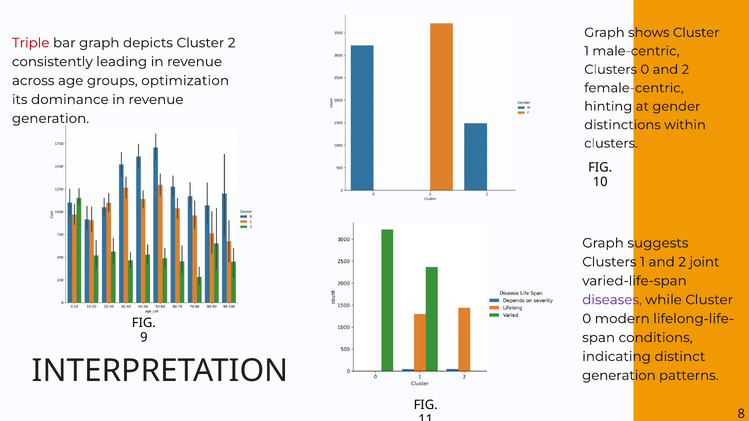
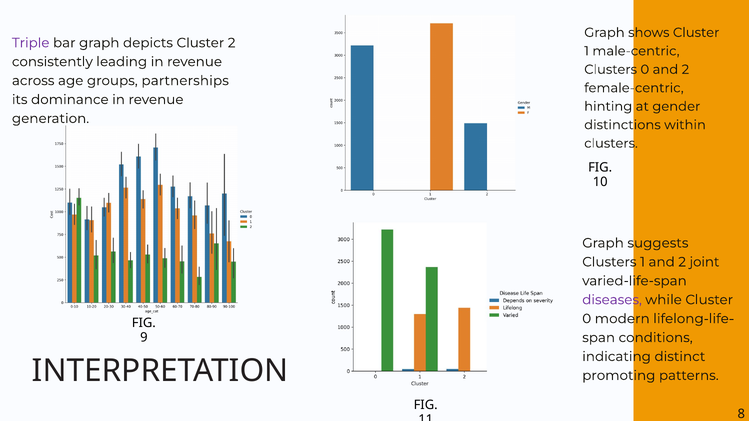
Triple colour: red -> purple (31, 43)
optimization: optimization -> partnerships (185, 81)
generation: generation -> promoting (619, 376)
